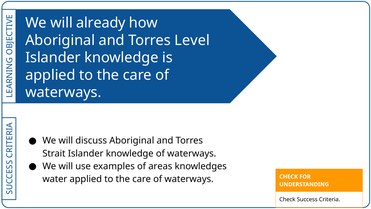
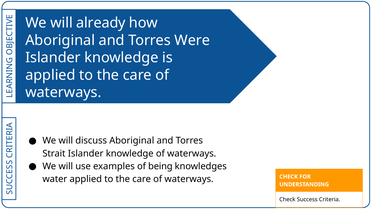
Level: Level -> Were (192, 40)
areas: areas -> being (160, 166)
